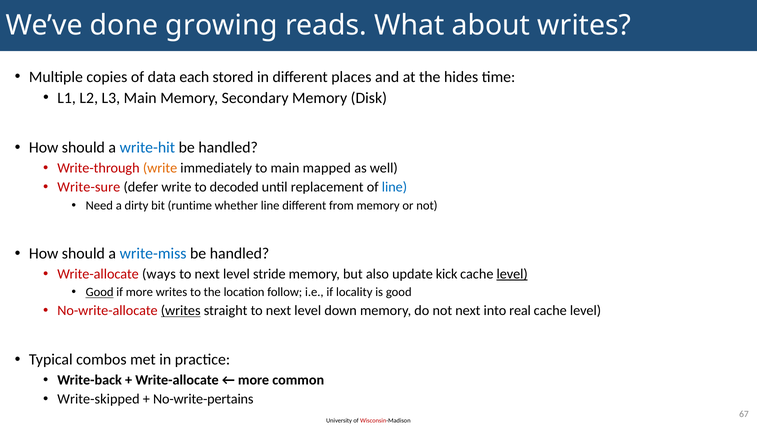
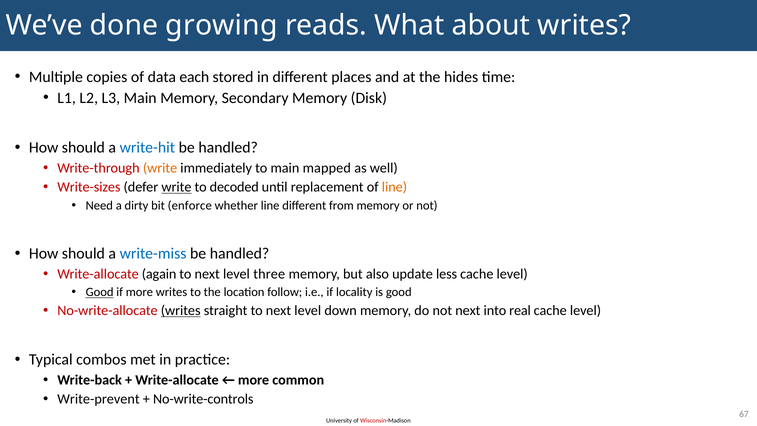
Write-sure: Write-sure -> Write-sizes (89, 187)
write underline: none -> present (176, 187)
line colour: blue -> orange (394, 187)
runtime: runtime -> enforce (190, 206)
ways: ways -> again (159, 274)
stride: stride -> three (269, 274)
kick: kick -> less (447, 274)
level underline: present -> none (512, 274)
Write-skipped: Write-skipped -> Write-prevent (98, 399)
No-write-pertains: No-write-pertains -> No-write-controls (203, 399)
